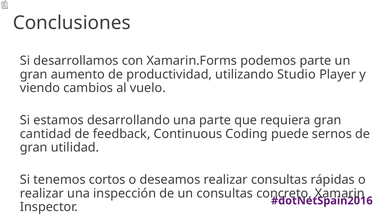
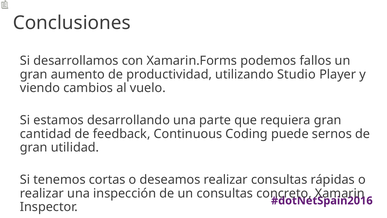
podemos parte: parte -> fallos (315, 61)
cortos: cortos -> cortas (107, 179)
